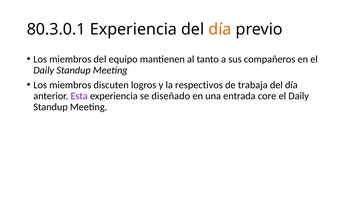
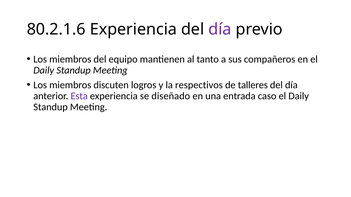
80.3.0.1: 80.3.0.1 -> 80.2.1.6 (56, 29)
día colour: orange -> purple (220, 29)
trabaja: trabaja -> talleres (253, 85)
core: core -> caso (267, 96)
